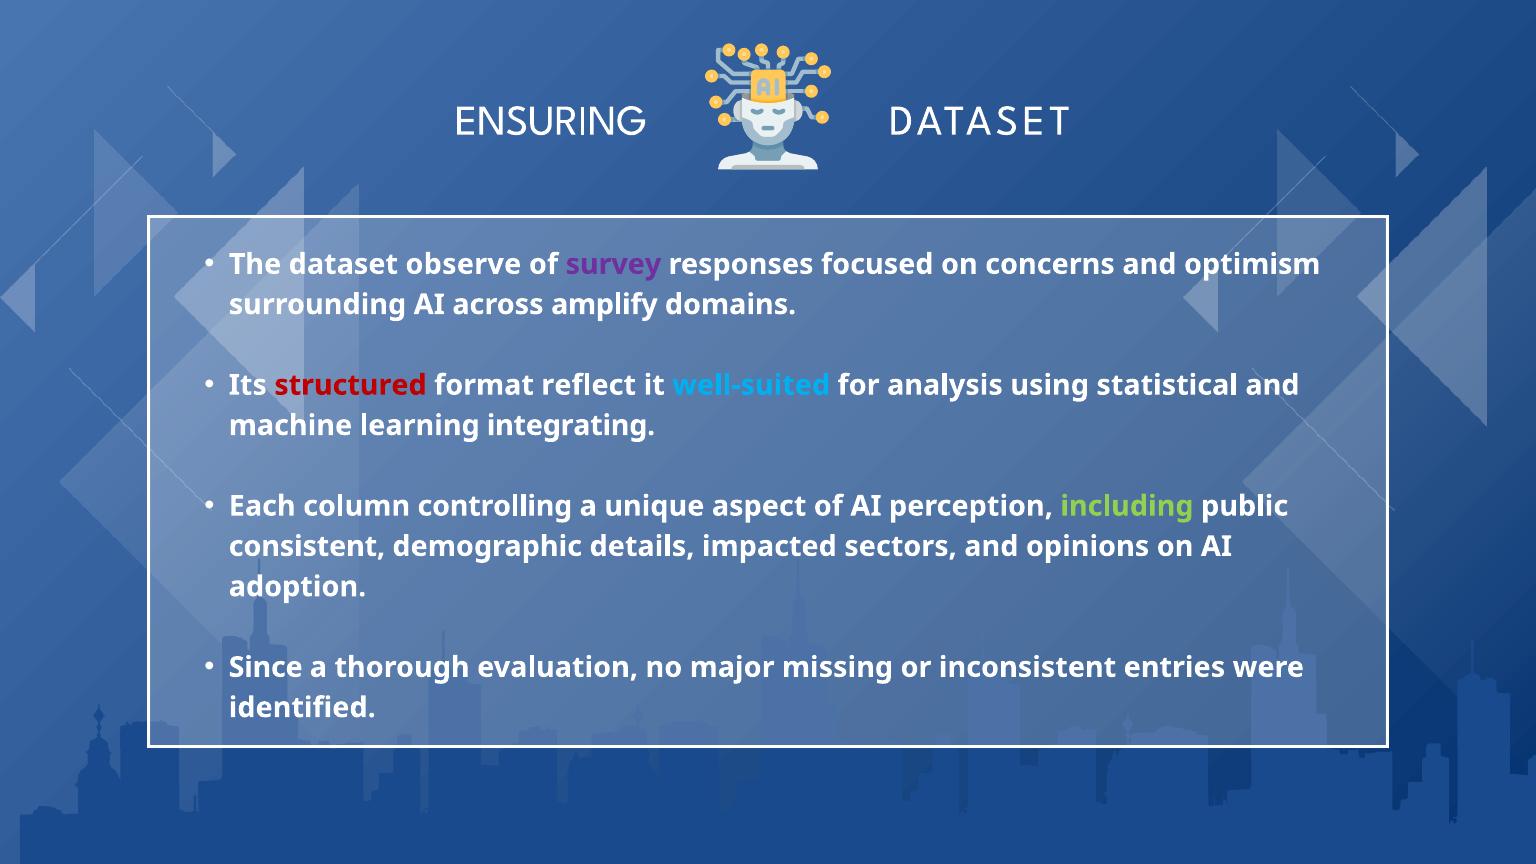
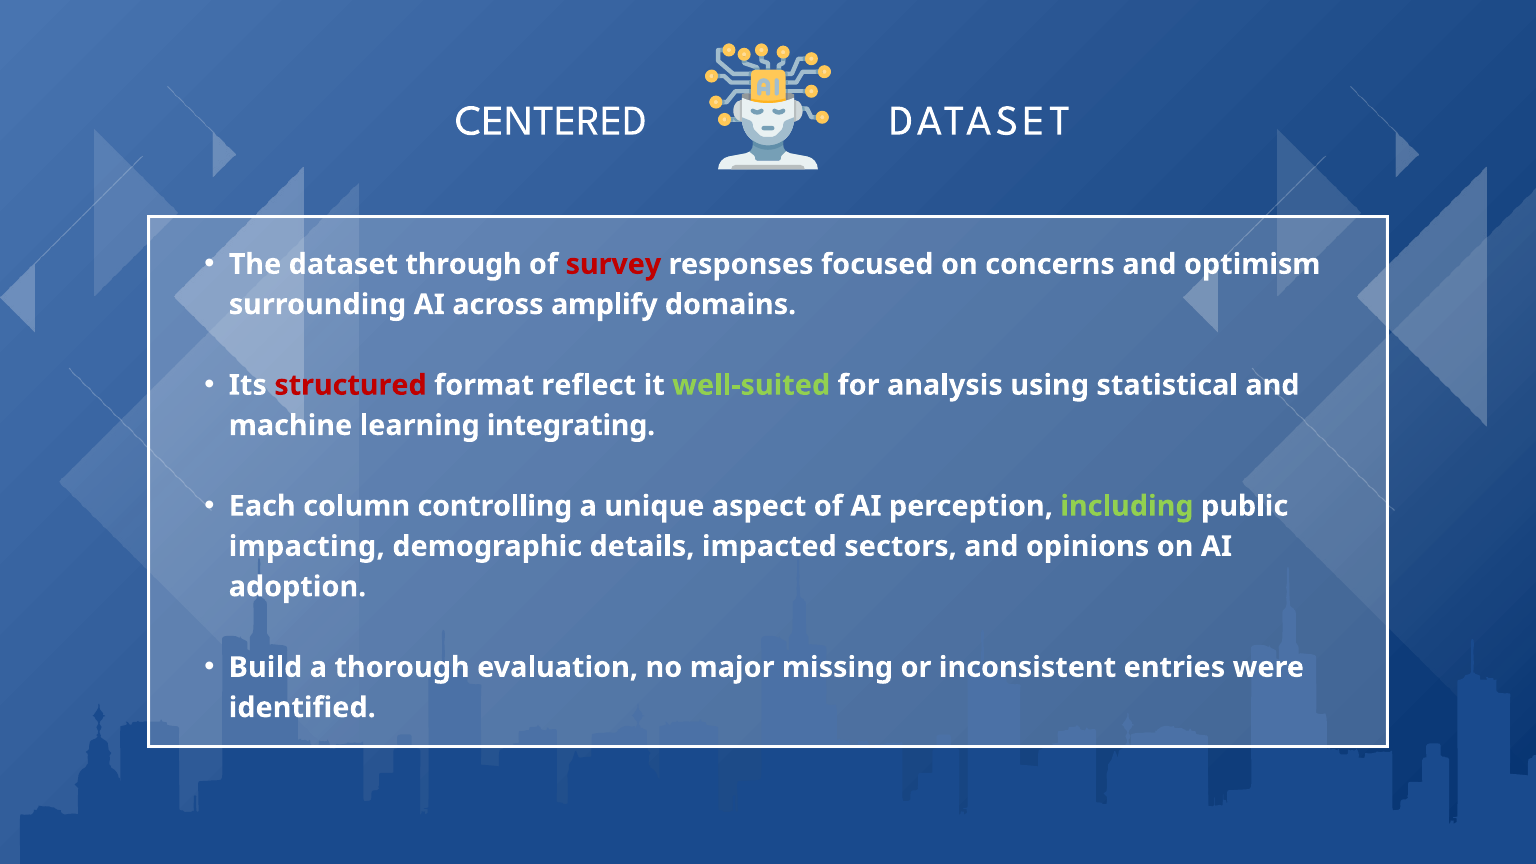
ENSURING: ENSURING -> CENTERED (551, 121)
observe: observe -> through (464, 264)
survey colour: purple -> red (613, 264)
well-suited colour: light blue -> light green (751, 385)
consistent: consistent -> impacting (307, 546)
Since: Since -> Build (266, 667)
